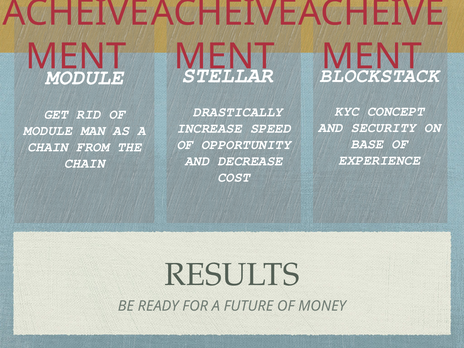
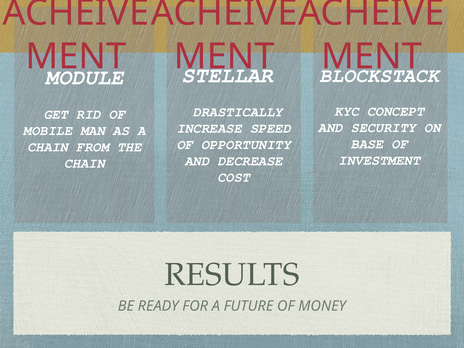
MODULE: MODULE -> MOBILE (48, 131)
EXPERIENCE: EXPERIENCE -> INVESTMENT (379, 160)
